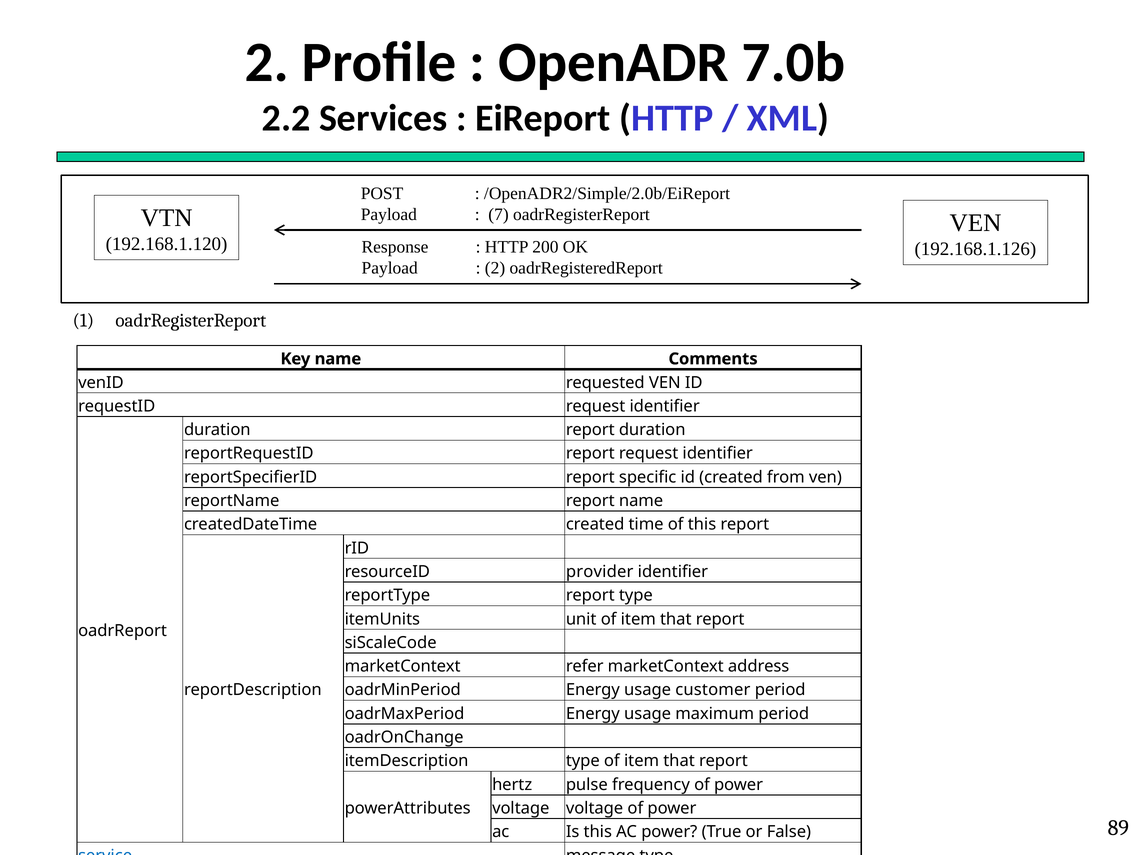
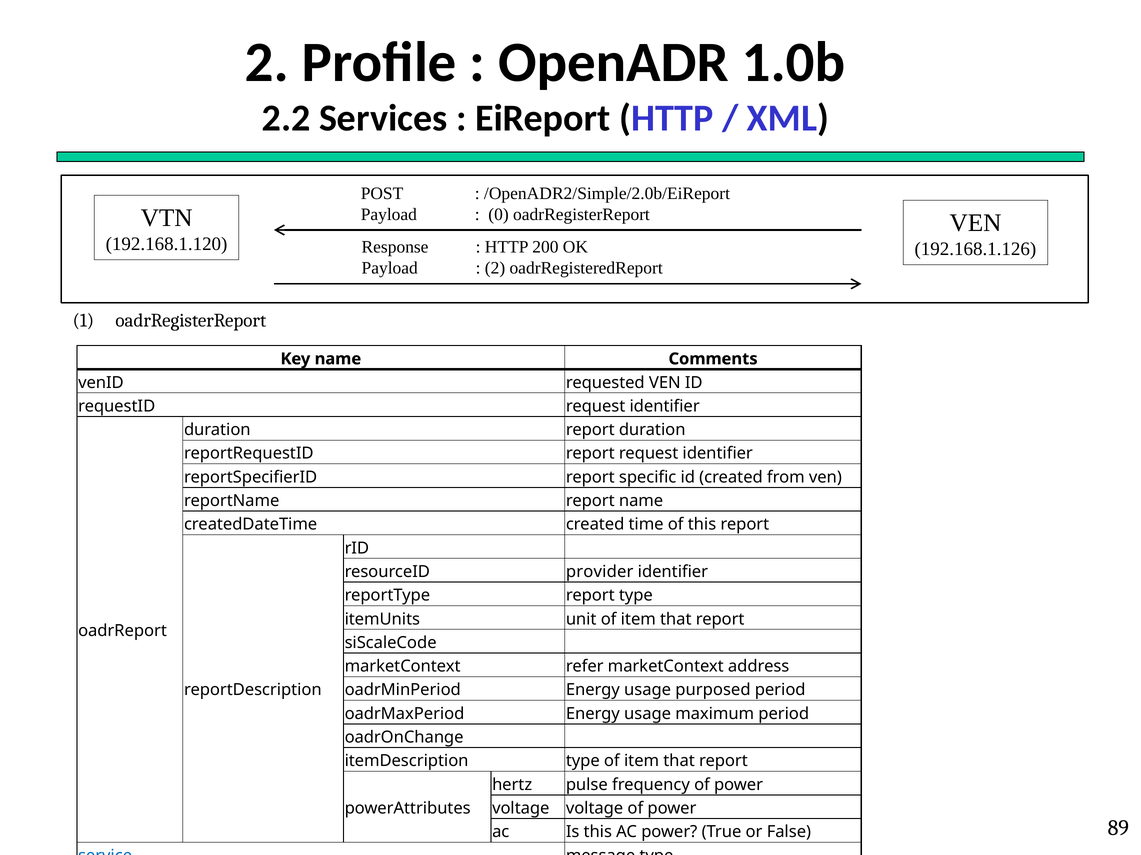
7.0b: 7.0b -> 1.0b (794, 63)
7: 7 -> 0 (499, 215)
customer: customer -> purposed (713, 691)
